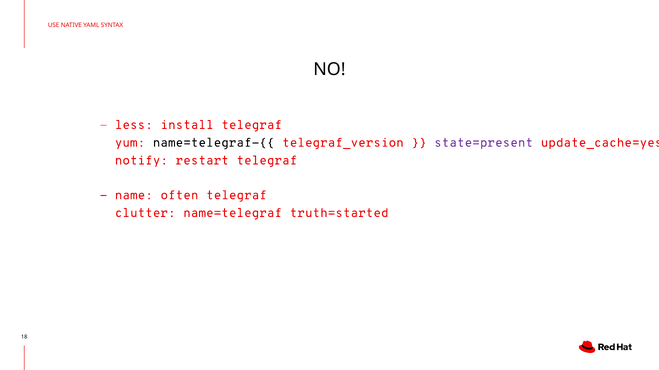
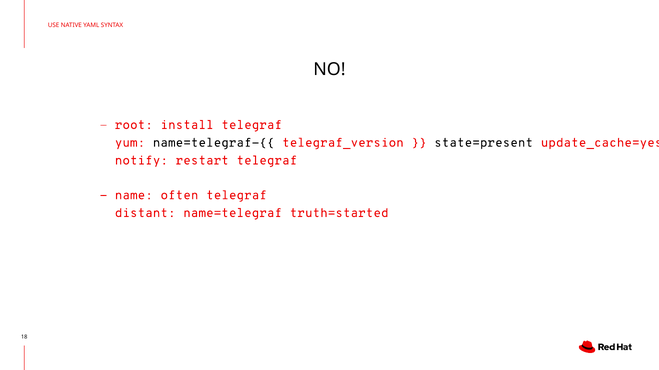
less: less -> root (134, 125)
state=present colour: purple -> black (484, 143)
clutter: clutter -> distant (145, 213)
